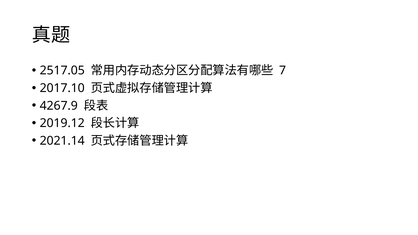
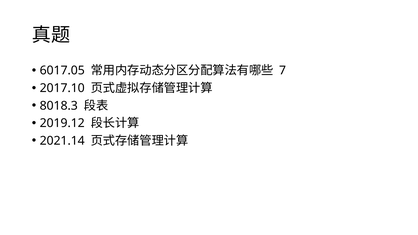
2517.05: 2517.05 -> 6017.05 (62, 71)
4267.9: 4267.9 -> 8018.3 (59, 106)
